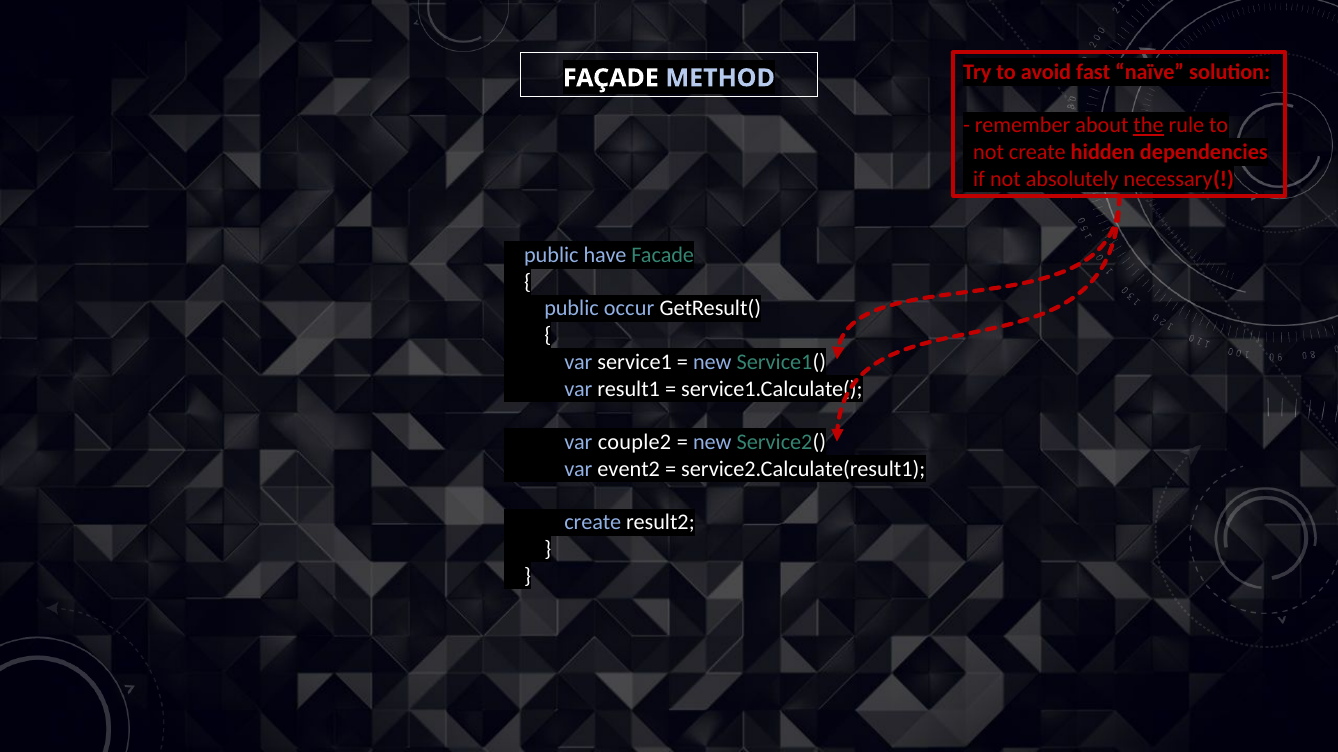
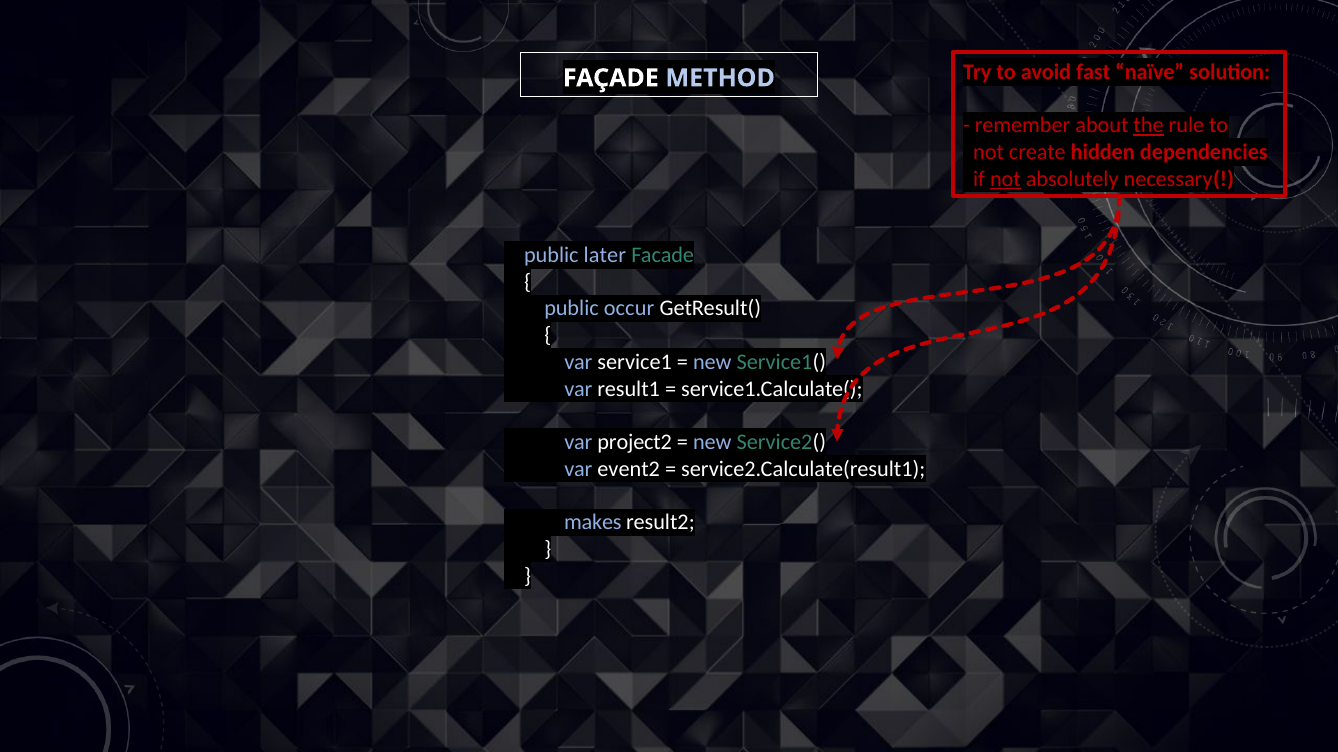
not underline: none -> present (1005, 179)
have: have -> later (605, 255)
couple2: couple2 -> project2 (635, 443)
create: create -> makes (593, 523)
